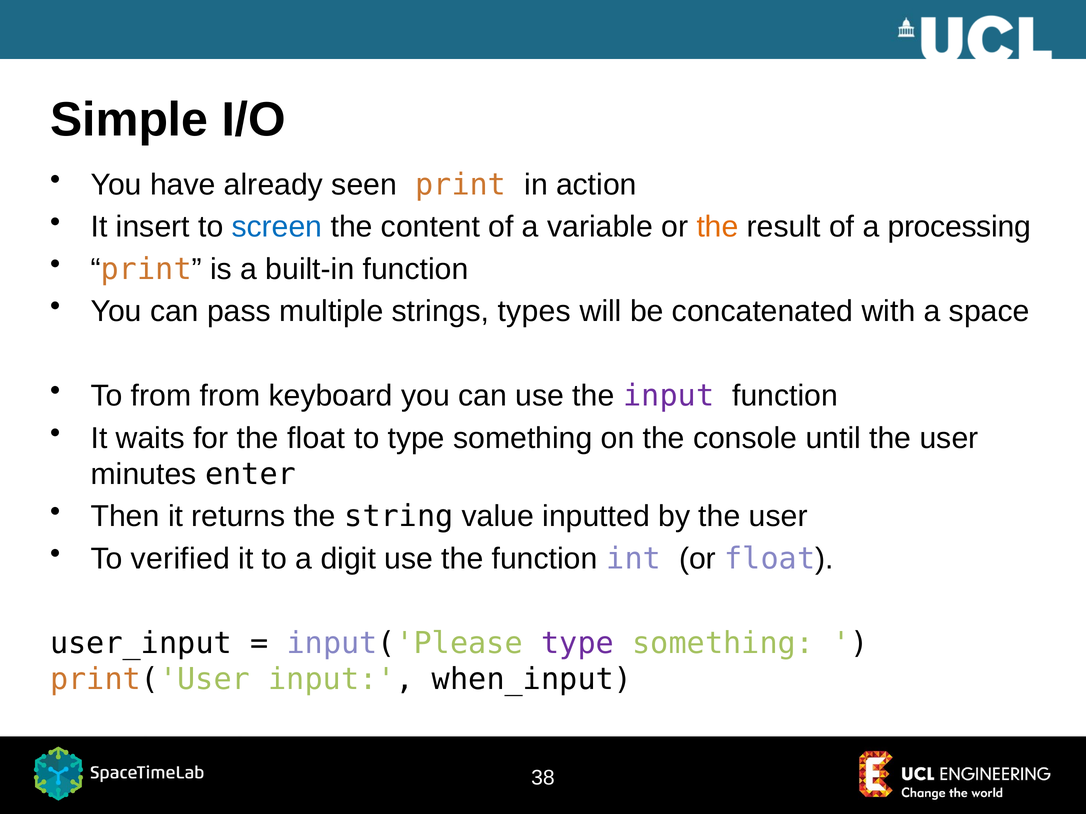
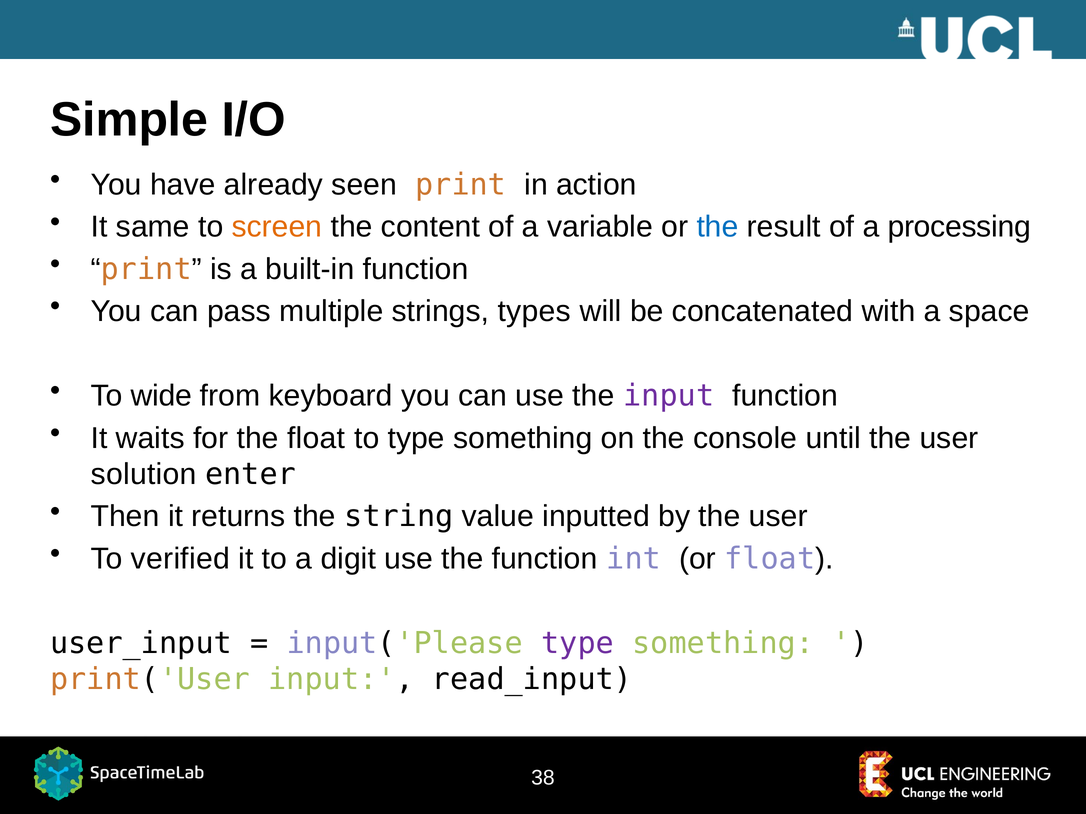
insert: insert -> same (153, 227)
screen colour: blue -> orange (277, 227)
the colour: orange -> blue (718, 227)
To from: from -> wide (161, 396)
minutes: minutes -> solution (144, 475)
when_input: when_input -> read_input (532, 680)
